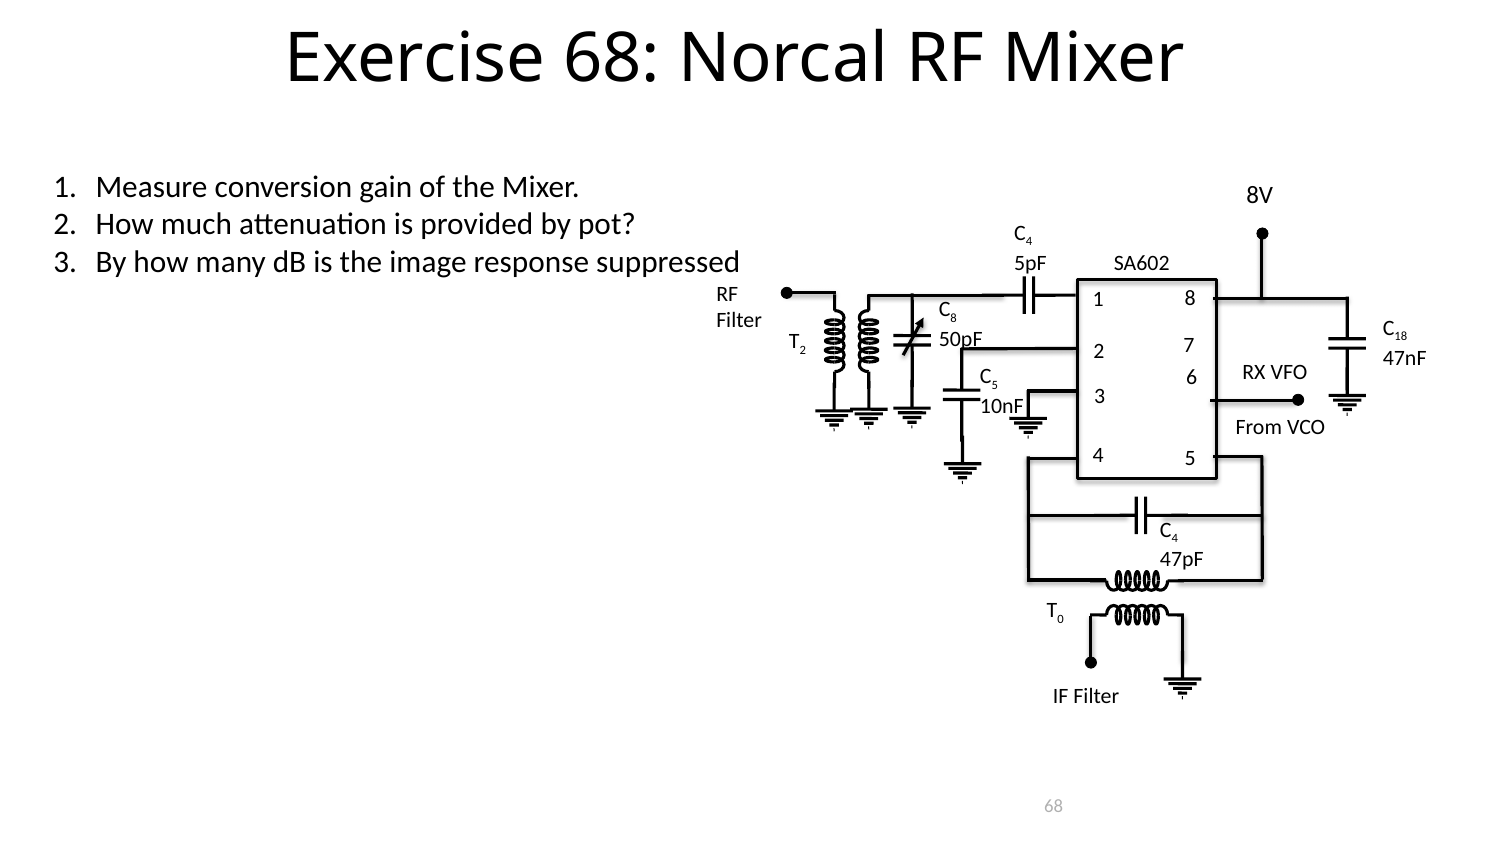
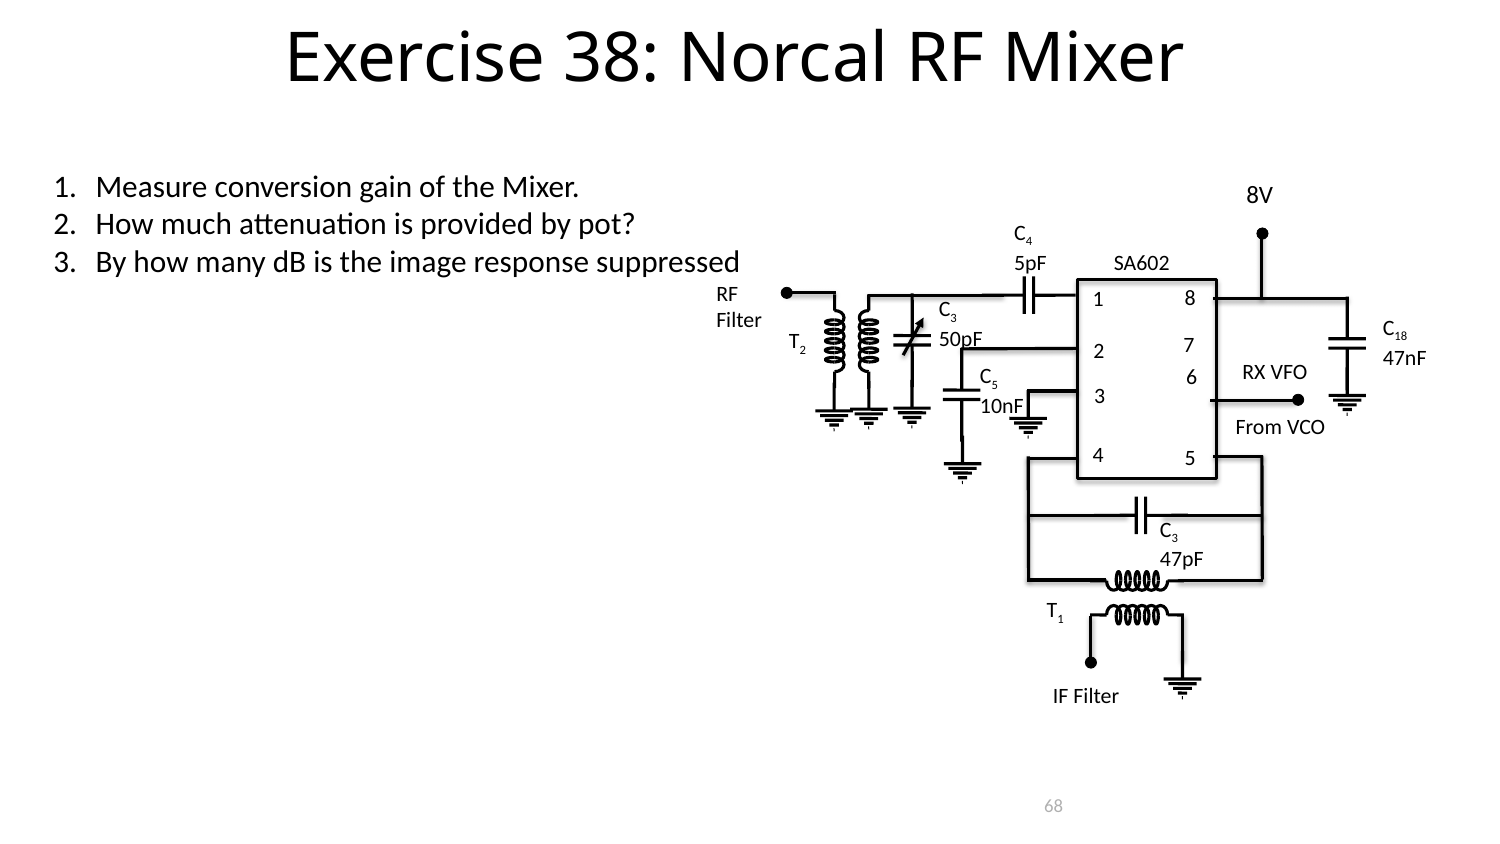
Exercise 68: 68 -> 38 (612, 58)
8: 8 -> 3 (954, 318)
4: 4 -> 3 (1175, 538)
0: 0 -> 1 (1061, 619)
